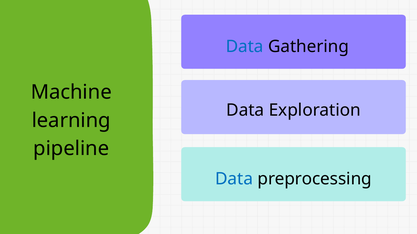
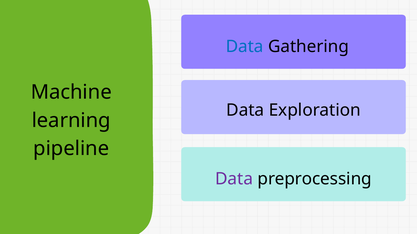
Data colour: blue -> purple (234, 179)
